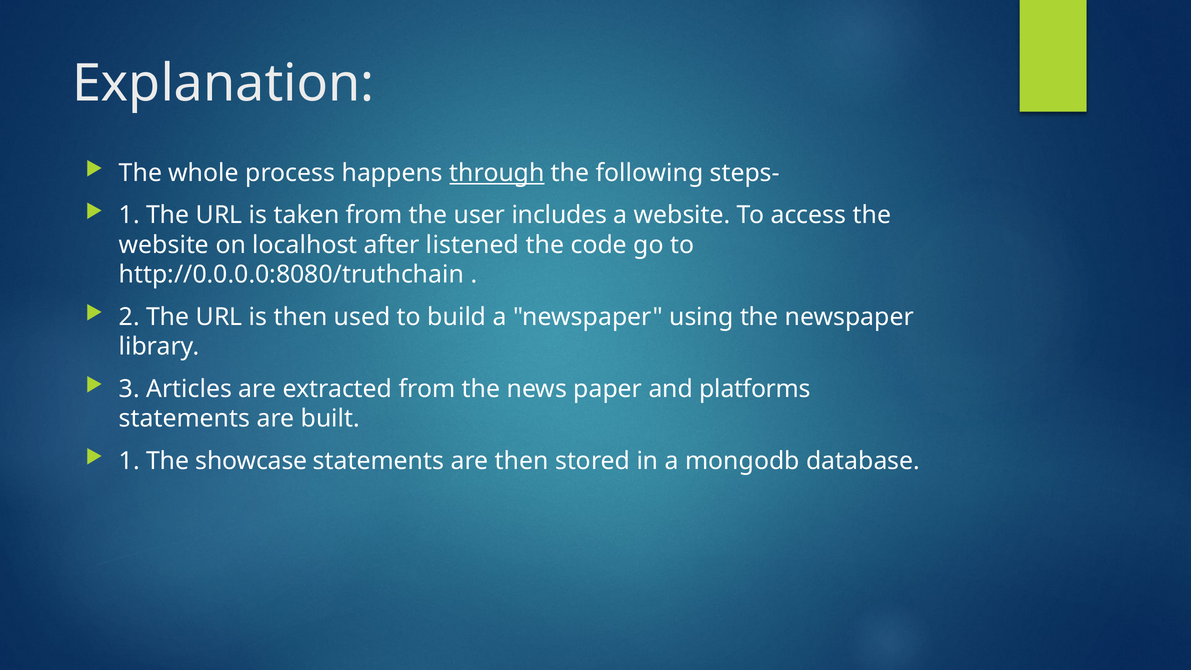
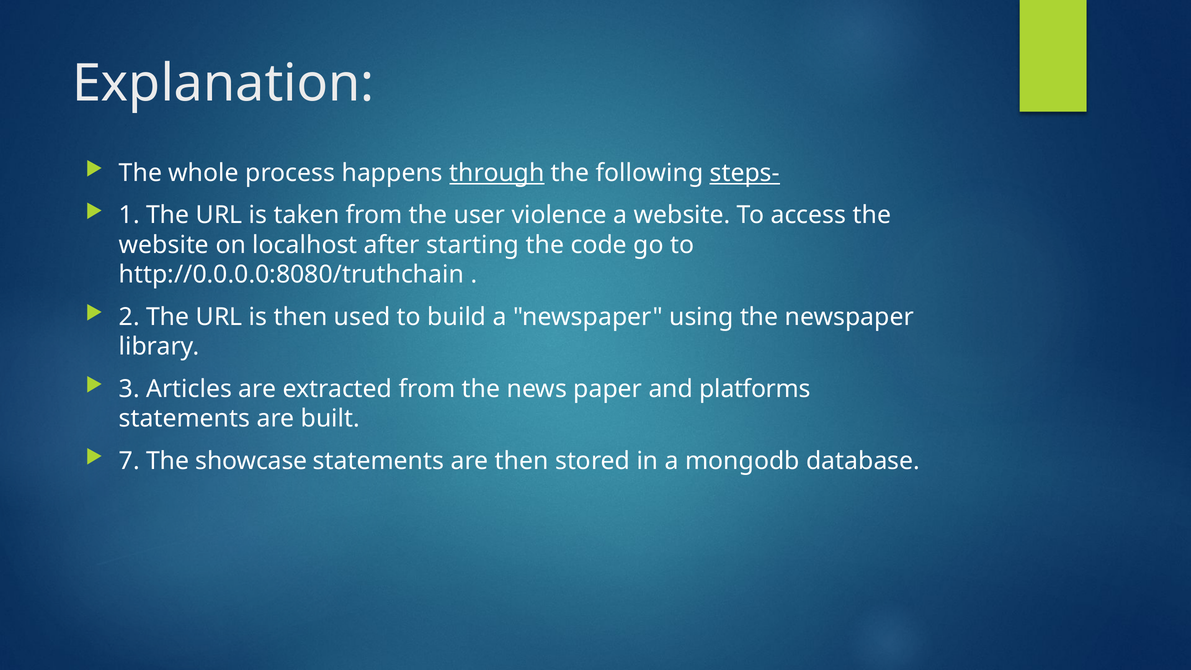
steps- underline: none -> present (745, 173)
includes: includes -> violence (559, 215)
listened: listened -> starting (473, 245)
1: 1 -> 7 (129, 461)
